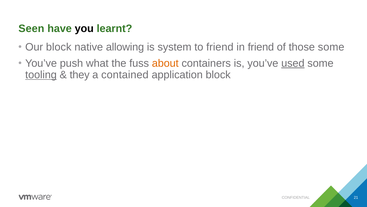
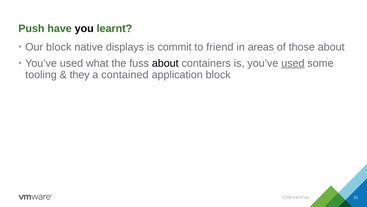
Seen: Seen -> Push (31, 29)
allowing: allowing -> displays (125, 47)
system: system -> commit (175, 47)
in friend: friend -> areas (261, 47)
those some: some -> about (331, 47)
push: push -> used (71, 63)
about colour: orange -> black (165, 63)
tooling underline: present -> none (41, 75)
